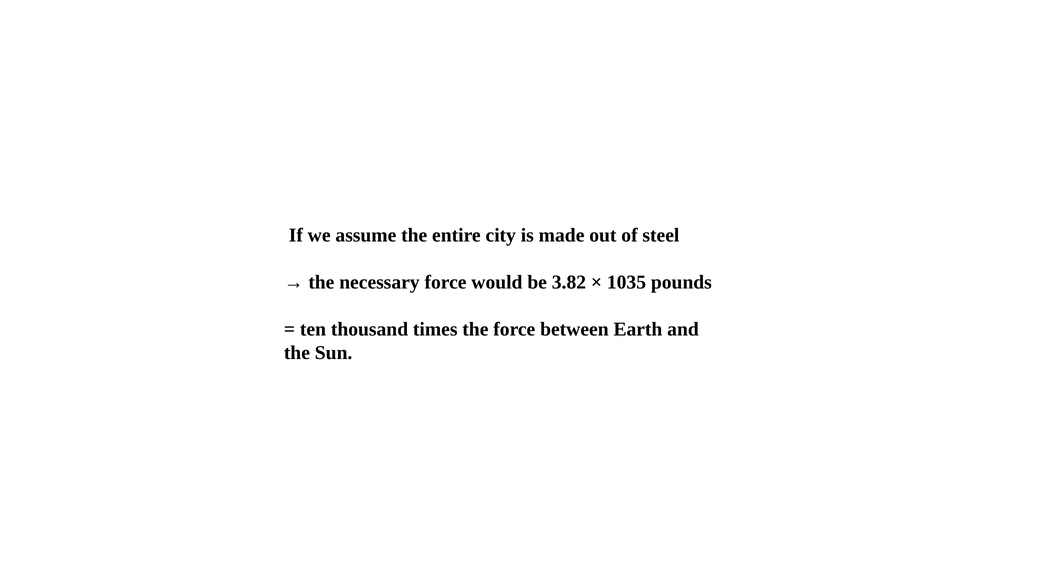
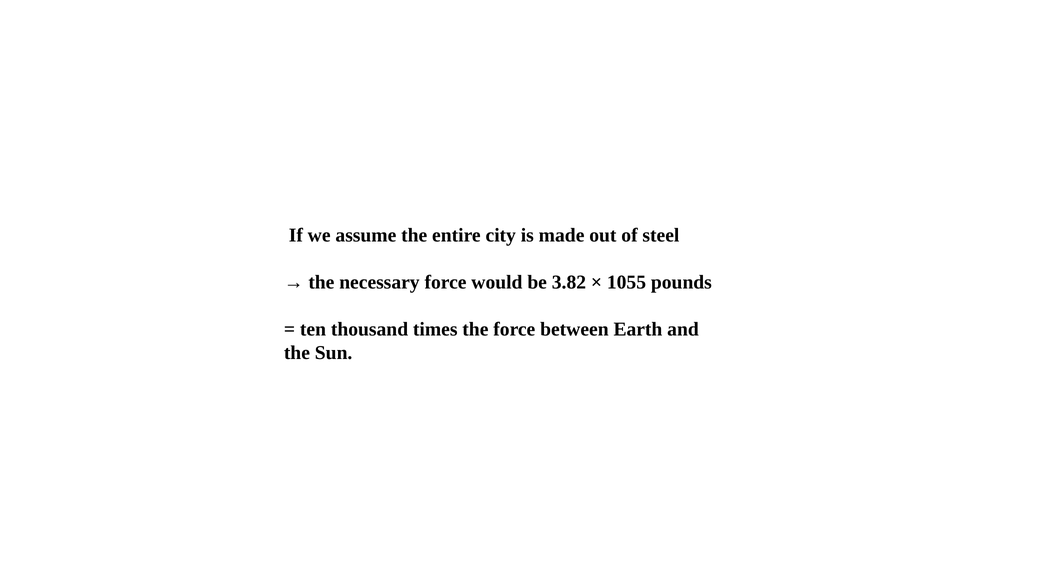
1035: 1035 -> 1055 (626, 283)
